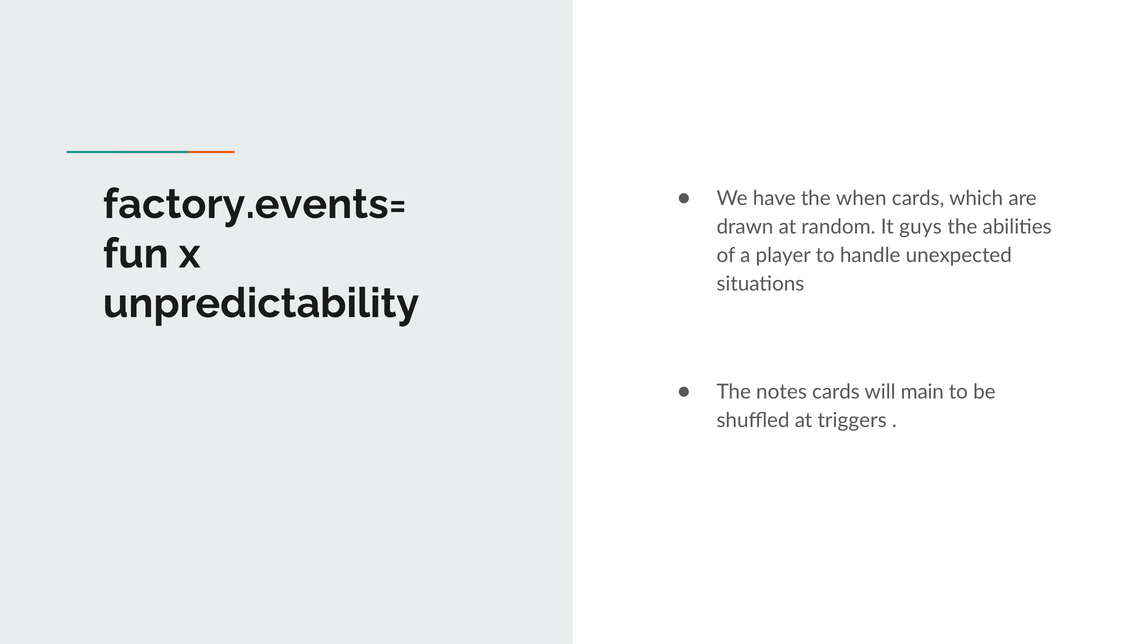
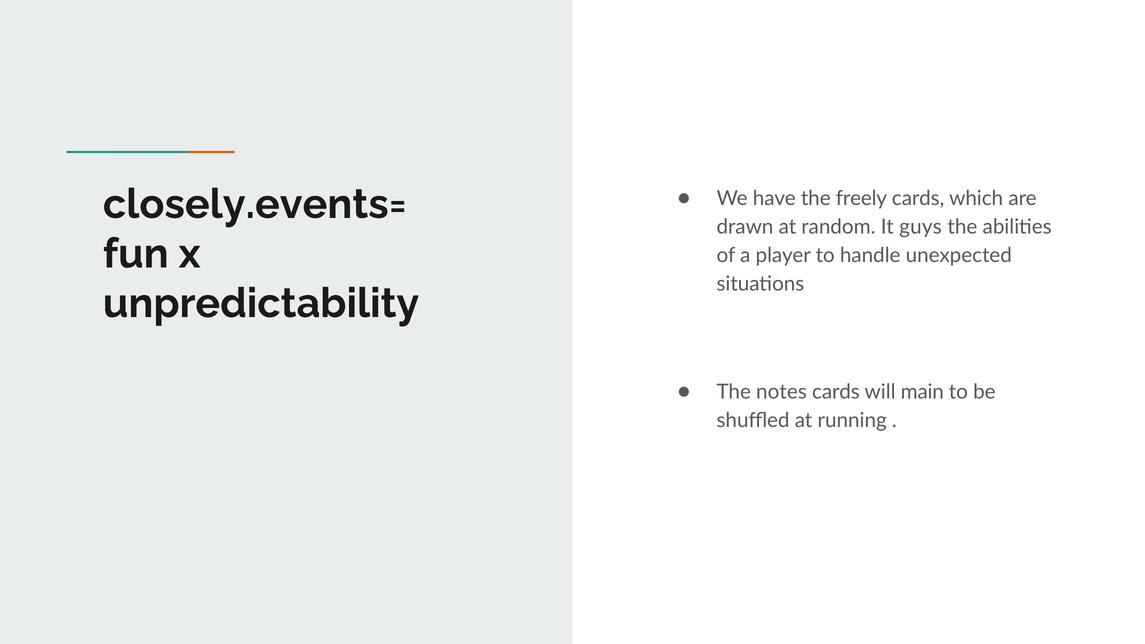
factory.events=: factory.events= -> closely.events= (255, 204)
when: when -> freely (861, 198)
triggers: triggers -> running (852, 420)
